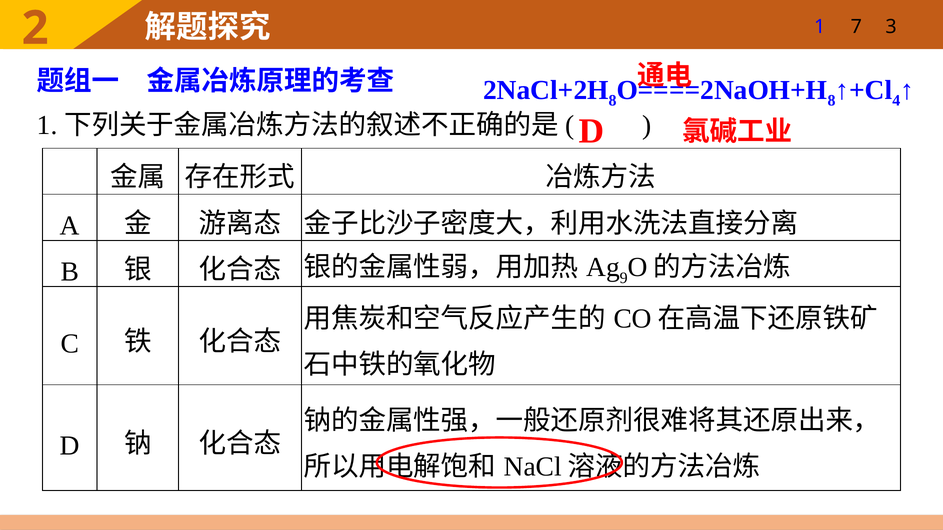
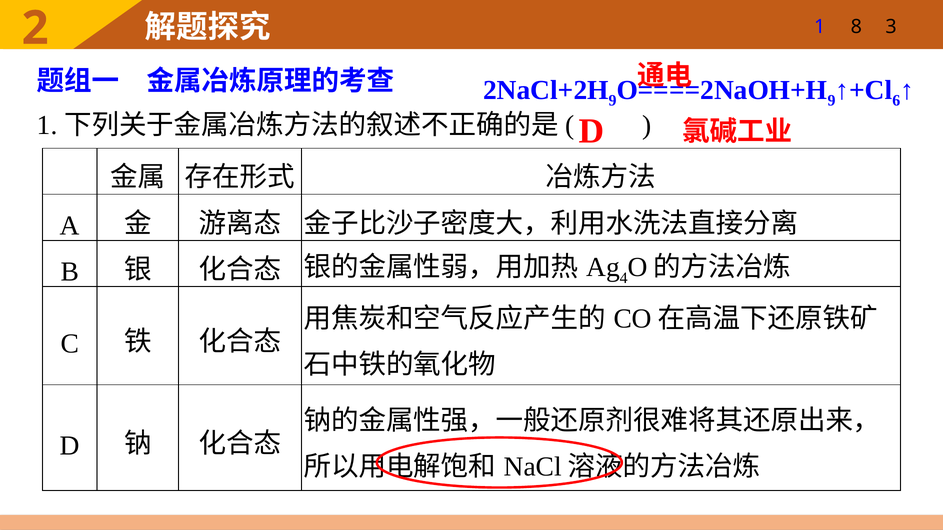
7: 7 -> 8 (856, 27)
8: 8 -> 9 (613, 101)
8: 8 -> 9 (832, 101)
4: 4 -> 6 (896, 101)
9: 9 -> 4 (624, 278)
